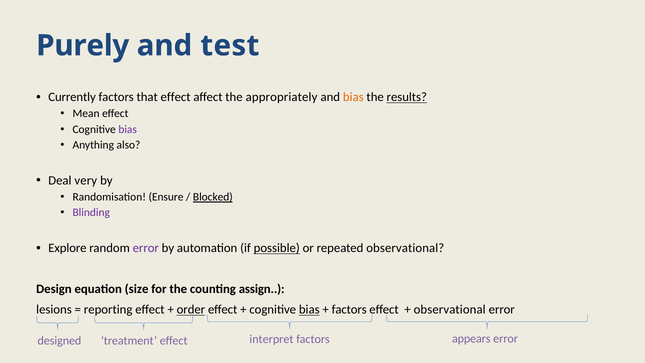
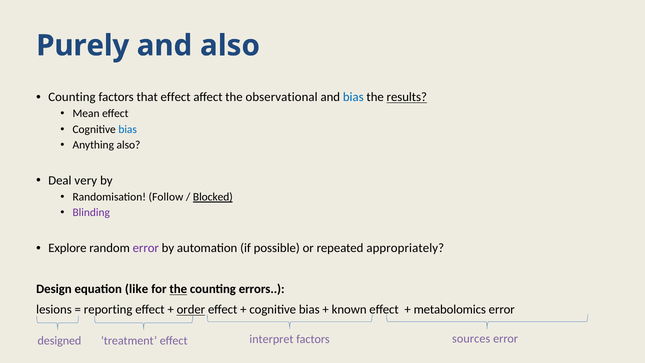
and test: test -> also (230, 46)
Currently: Currently -> Counting (72, 97)
appropriately: appropriately -> observational (282, 97)
bias colour: orange -> blue (353, 97)
bias colour: purple -> blue (128, 129)
Ensure: Ensure -> Follow (166, 197)
possible underline: present -> none (277, 248)
repeated observational: observational -> appropriately (405, 248)
size: size -> like (137, 289)
the underline: none -> present (178, 289)
assign: assign -> errors (262, 289)
bias underline: present -> none (309, 310)
factors: factors -> known (349, 310)
observational: observational -> metabolomics (450, 310)
appears: appears -> sources (471, 339)
